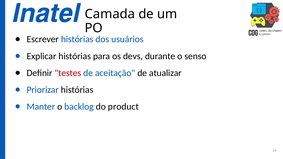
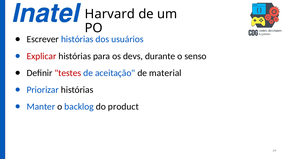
Camada: Camada -> Harvard (110, 14)
Explicar colour: black -> red (41, 56)
atualizar: atualizar -> material (165, 73)
